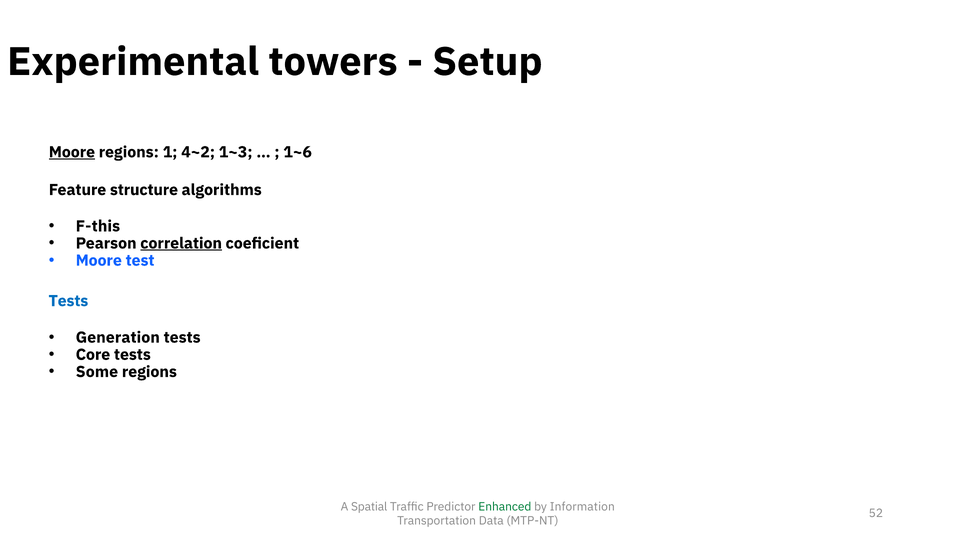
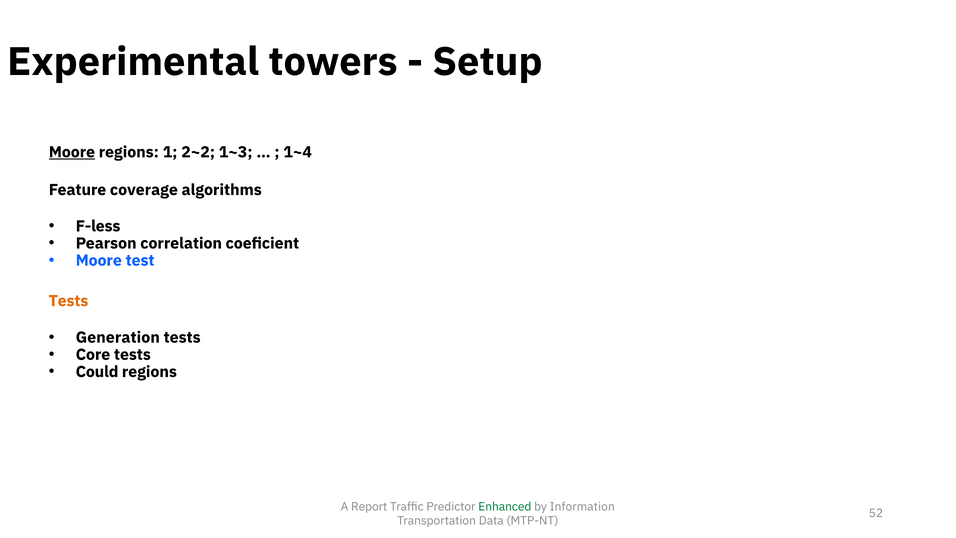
4~2: 4~2 -> 2~2 (198, 152)
1~6: 1~6 -> 1~4 (298, 152)
structure: structure -> coverage (144, 190)
F-this: F-this -> F-less (98, 226)
correlation underline: present -> none (181, 243)
Tests colour: blue -> orange (68, 301)
Some: Some -> Could (97, 372)
Spatial: Spatial -> Report (369, 506)
